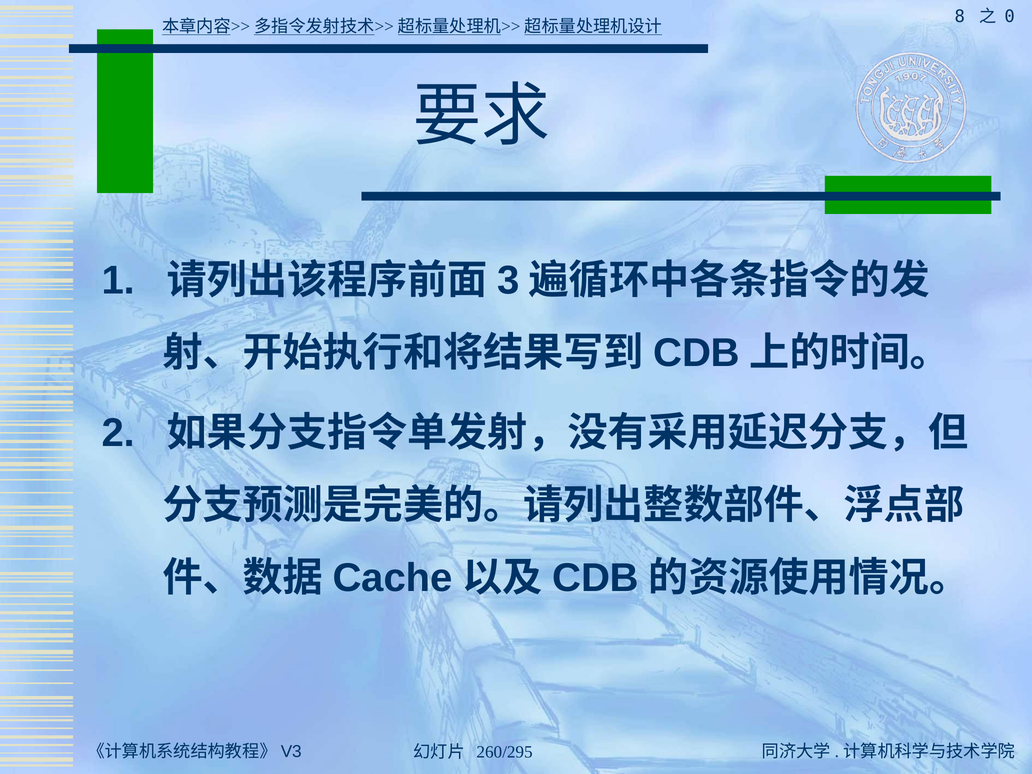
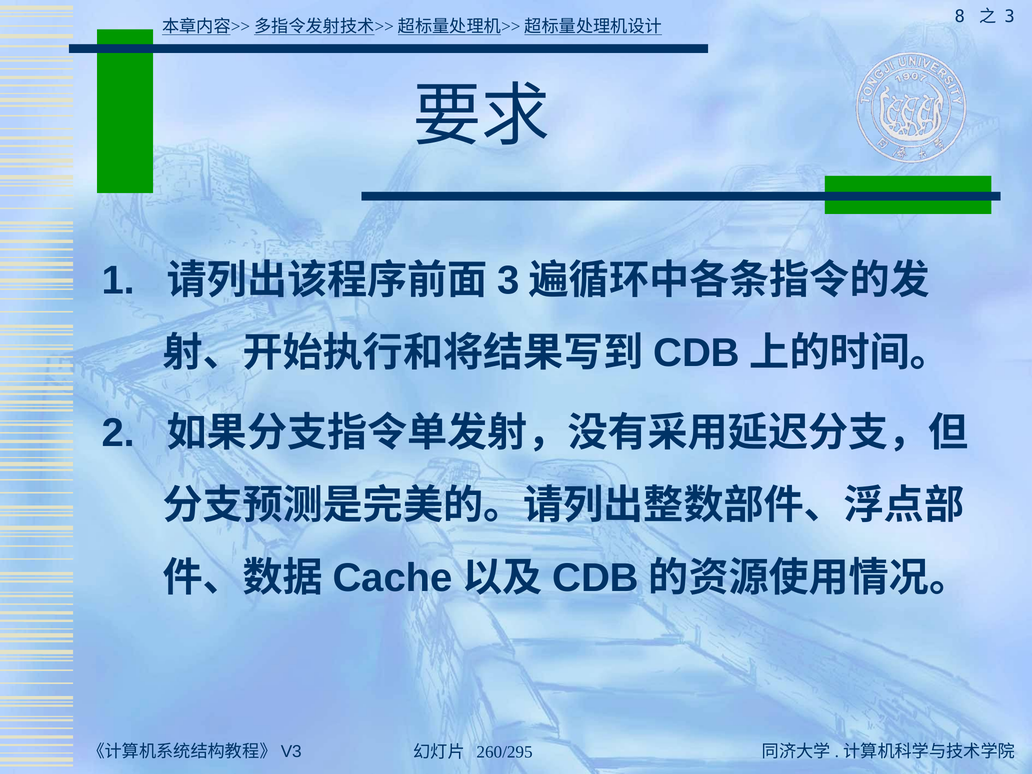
0: 0 -> 3 (1010, 17)
